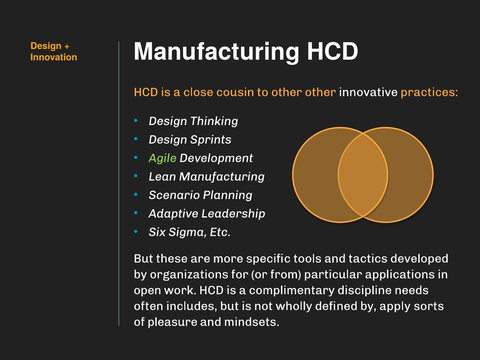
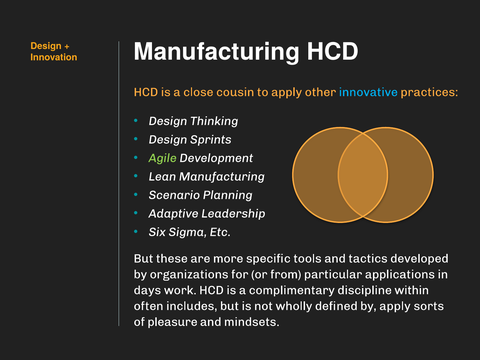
to other: other -> apply (287, 92)
innovative colour: white -> light blue (368, 92)
open: open -> days (147, 290)
needs: needs -> within (412, 290)
